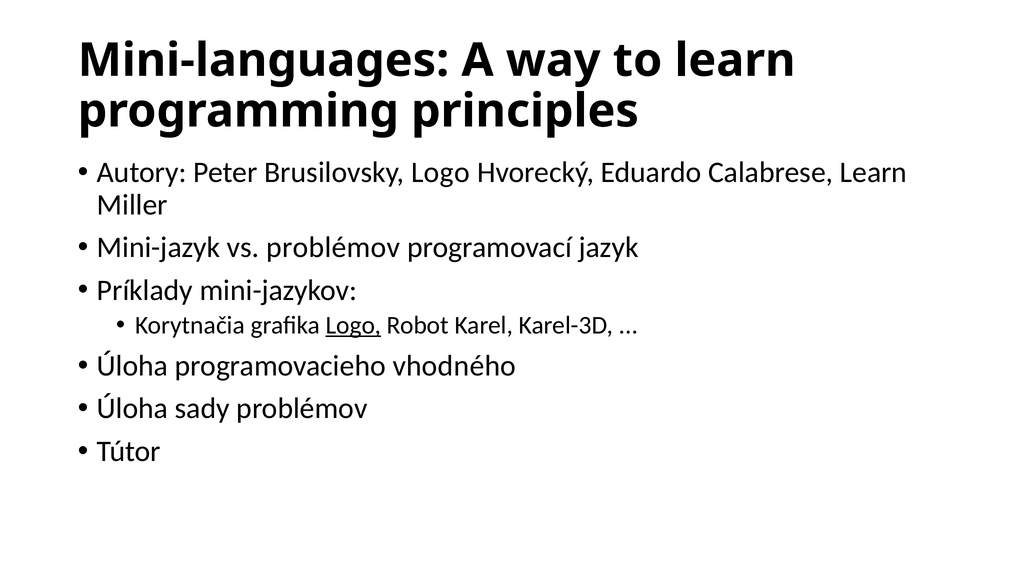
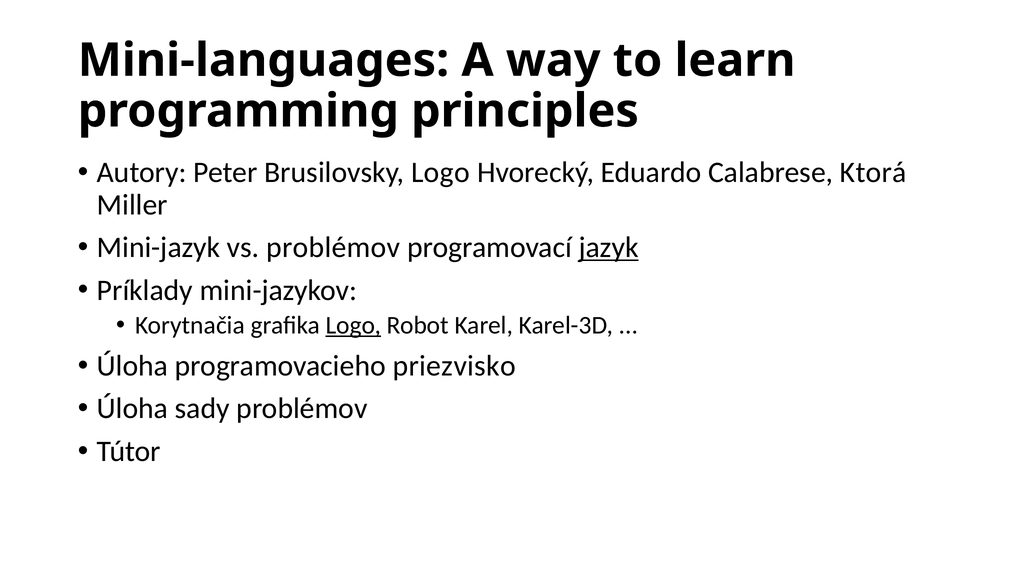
Calabrese Learn: Learn -> Ktorá (873, 172)
jazyk underline: none -> present (609, 247)
vhodného: vhodného -> priezvisko (454, 366)
